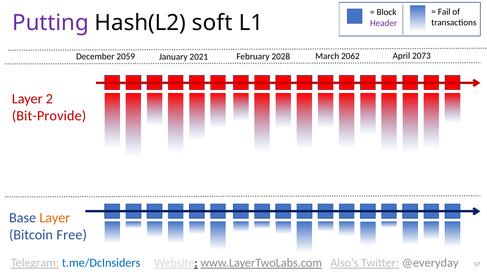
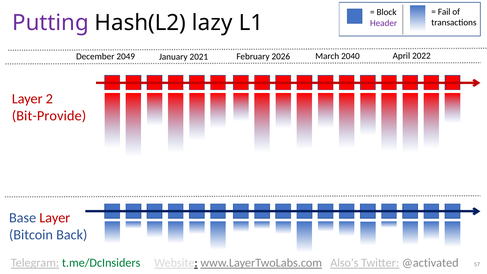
soft: soft -> lazy (212, 23)
2059: 2059 -> 2049 (126, 56)
2073: 2073 -> 2022 (421, 56)
2028: 2028 -> 2026 (281, 56)
2062: 2062 -> 2040 (350, 56)
Layer colour: orange -> red (55, 218)
Free: Free -> Back (72, 235)
t.me/DcInsiders colour: blue -> green (101, 263)
@everyday: @everyday -> @activated (430, 263)
